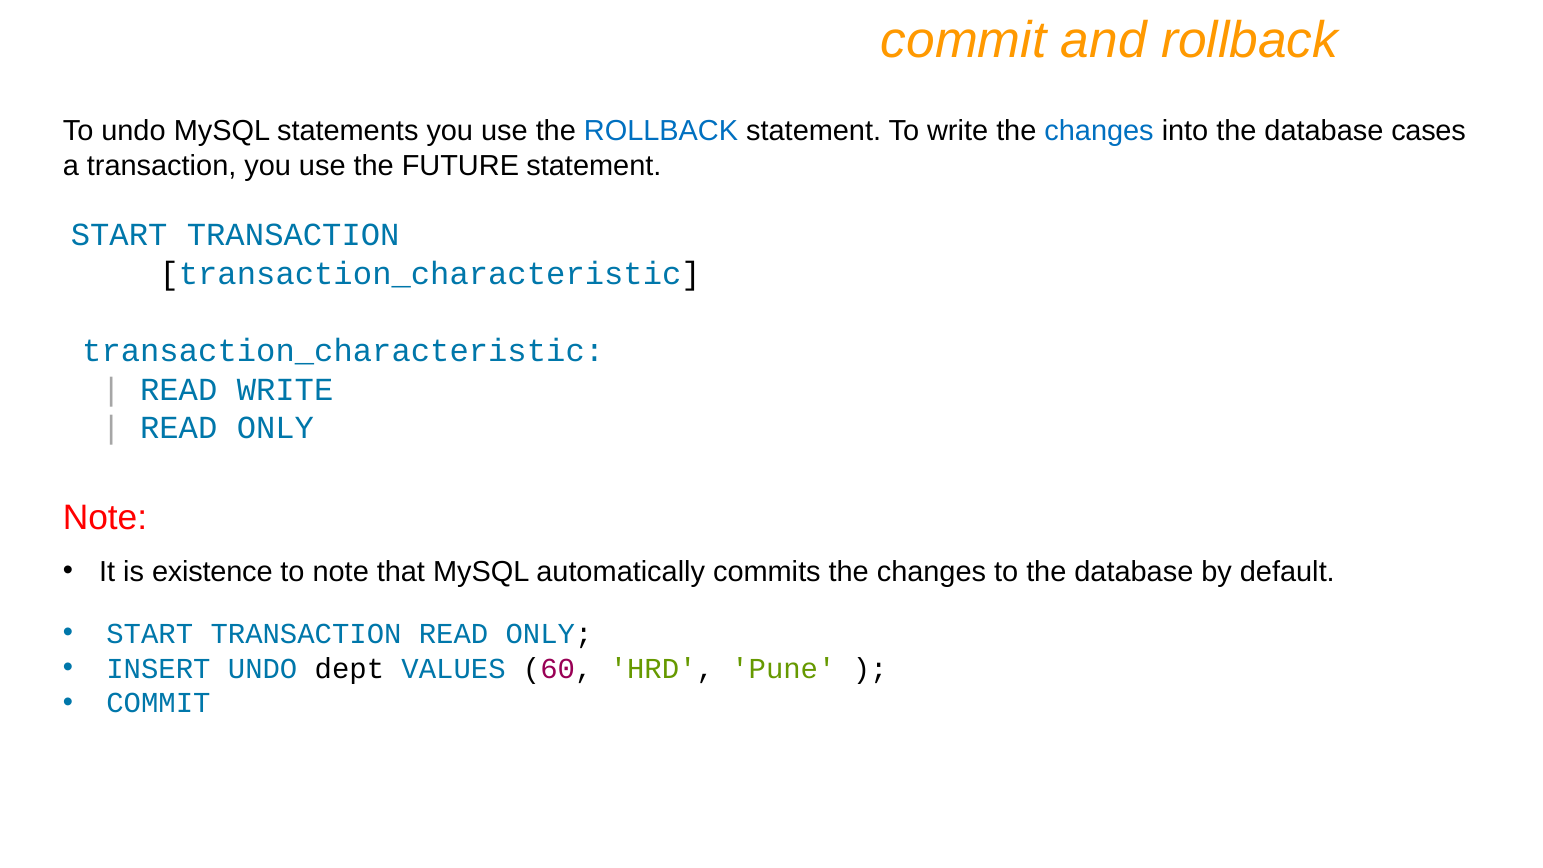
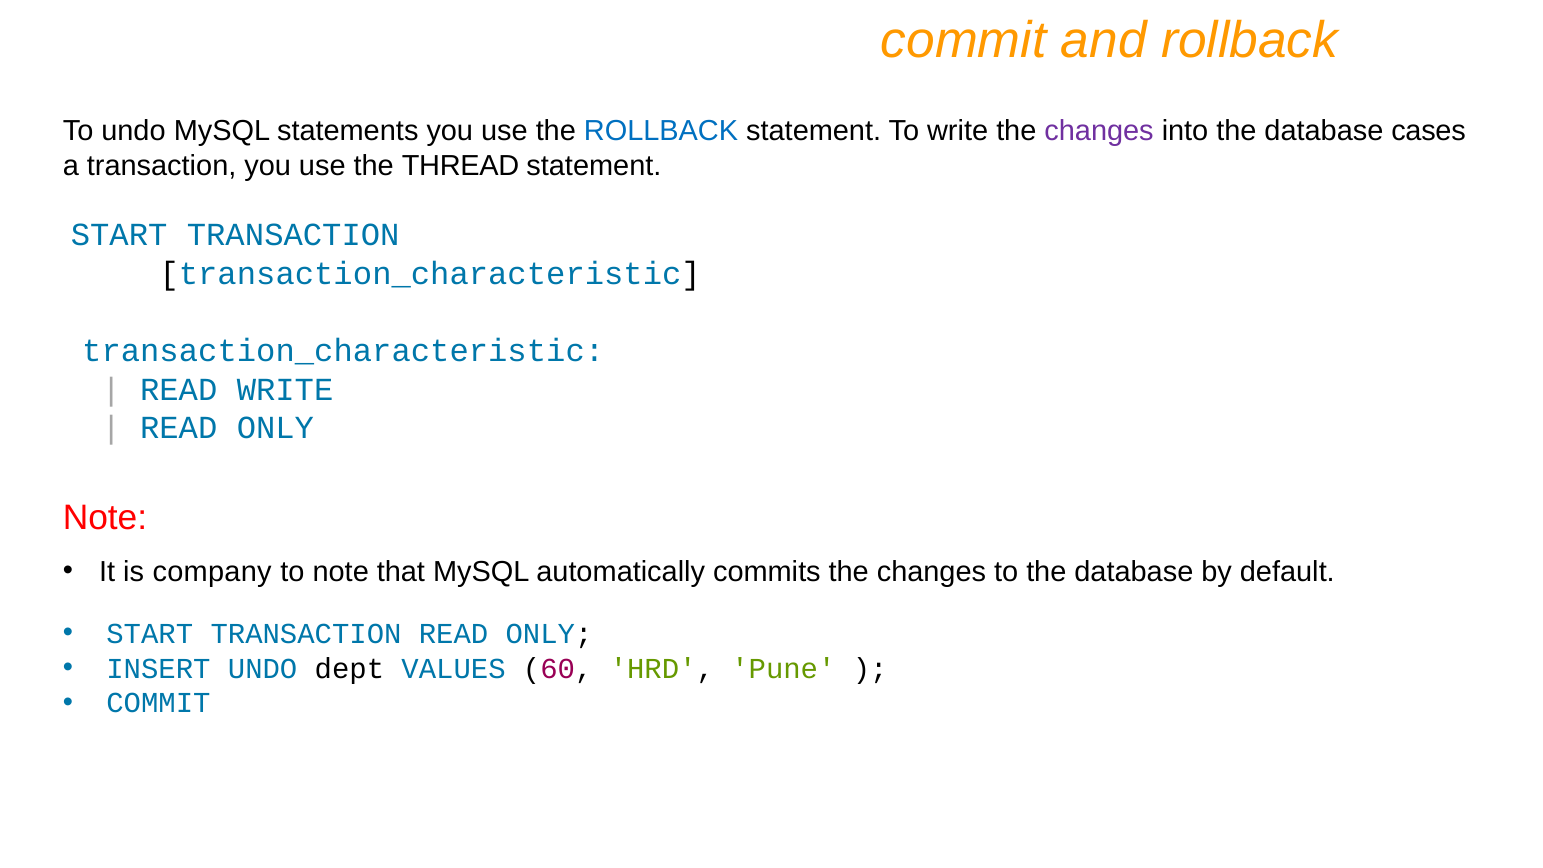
changes colour: blue -> purple (1099, 131)
FUTURE: FUTURE -> THREAD (461, 166)
existence: existence -> company (212, 572)
